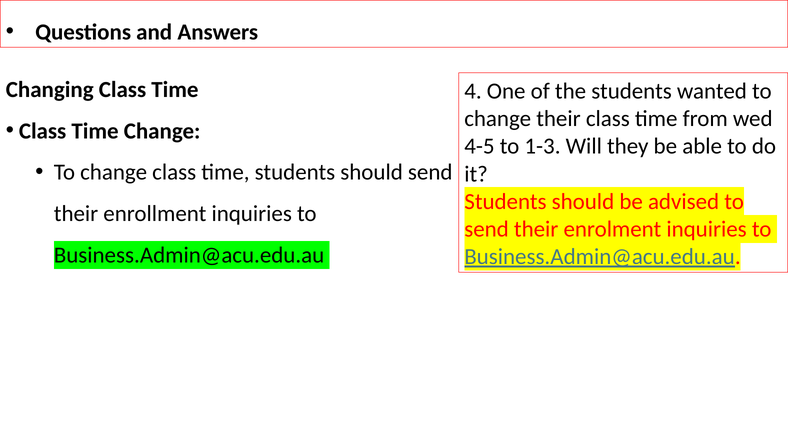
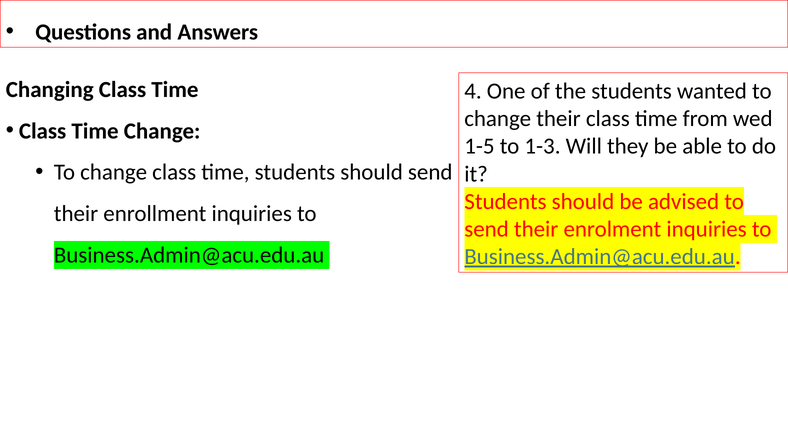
4-5: 4-5 -> 1-5 (479, 146)
